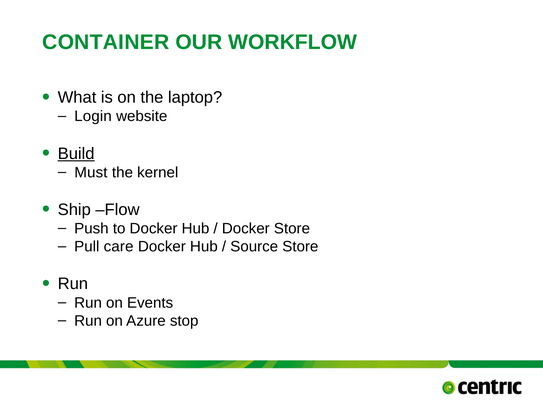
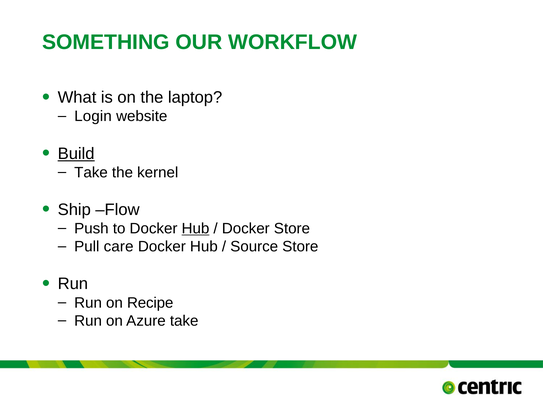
CONTAINER: CONTAINER -> SOMETHING (106, 42)
Must: Must -> Take (91, 173)
Hub underline: none -> present (195, 229)
Events: Events -> Recipe (150, 303)
Azure stop: stop -> take (184, 321)
